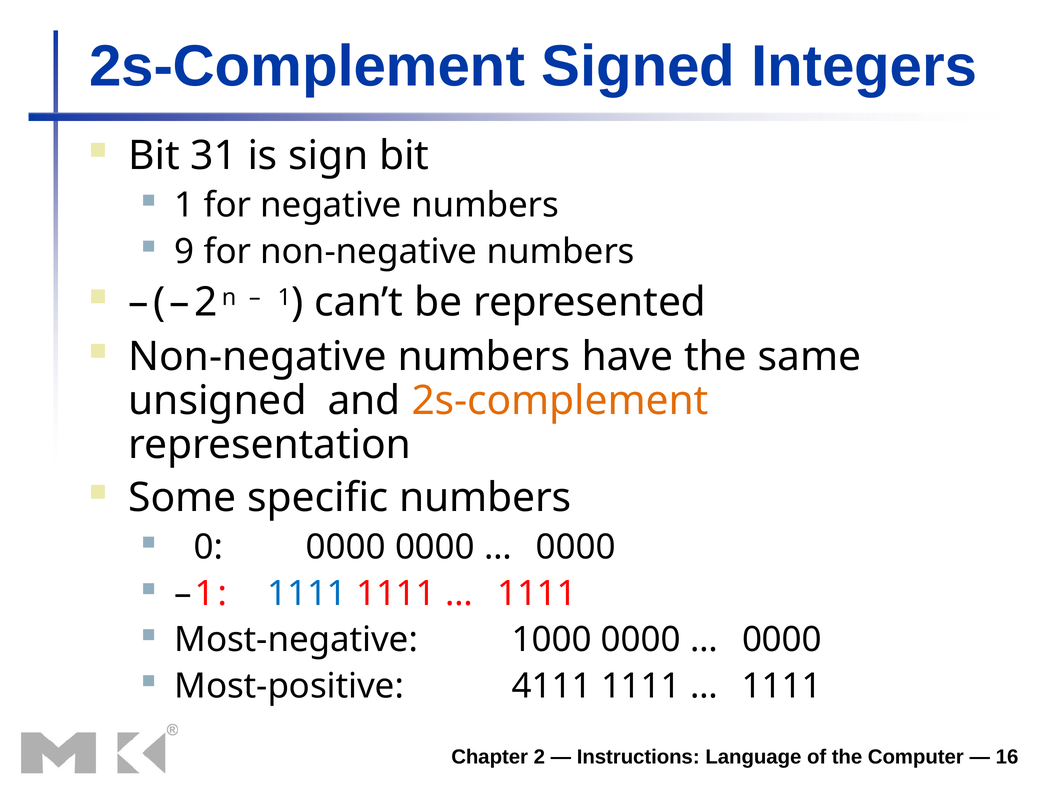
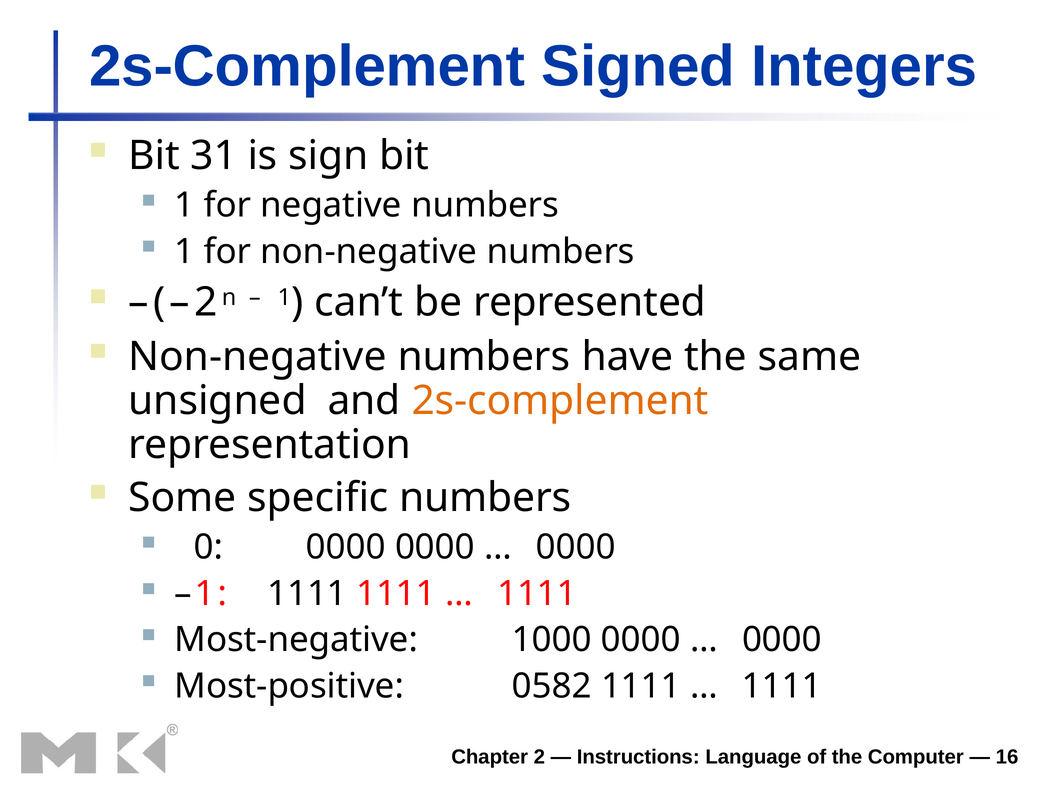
9: 9 -> 1 (184, 252)
1111 colour: blue -> black (307, 594)
4111: 4111 -> 0582 (552, 686)
